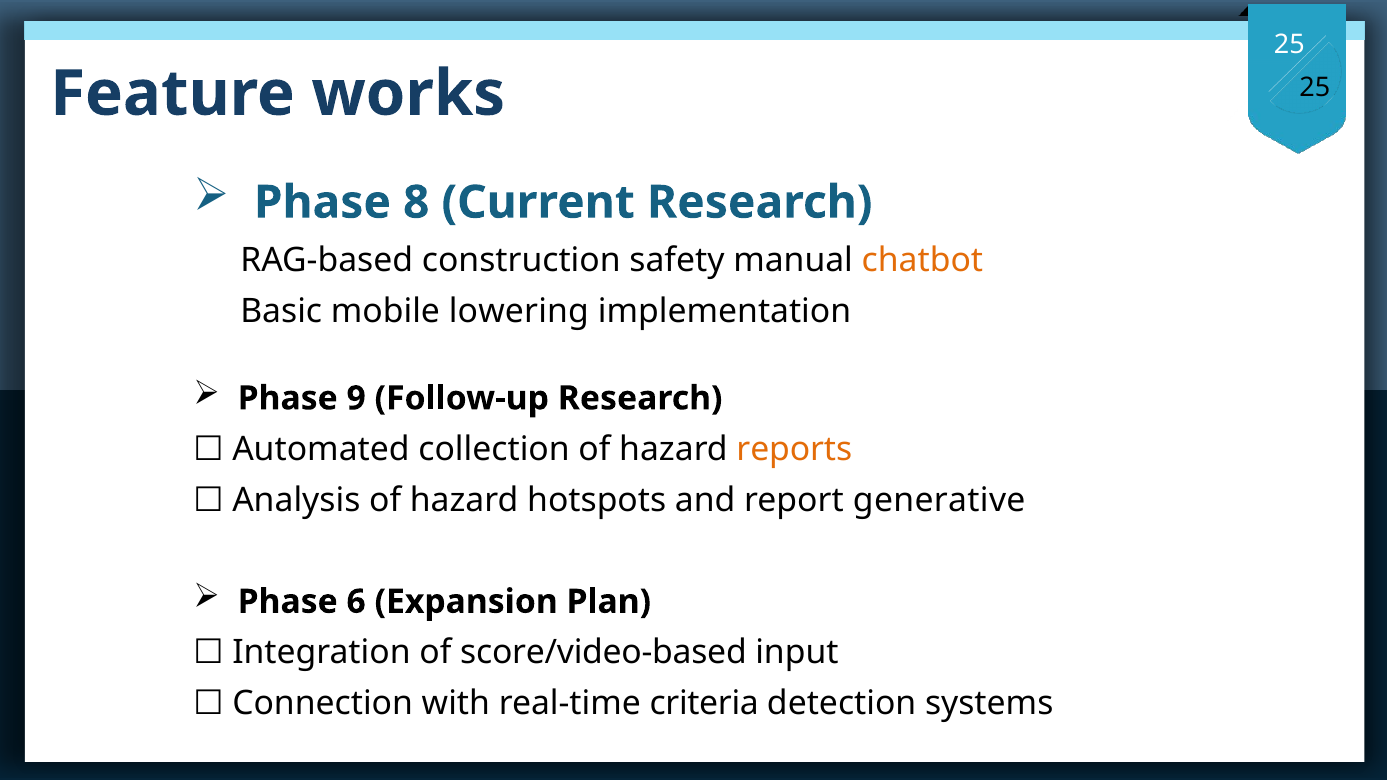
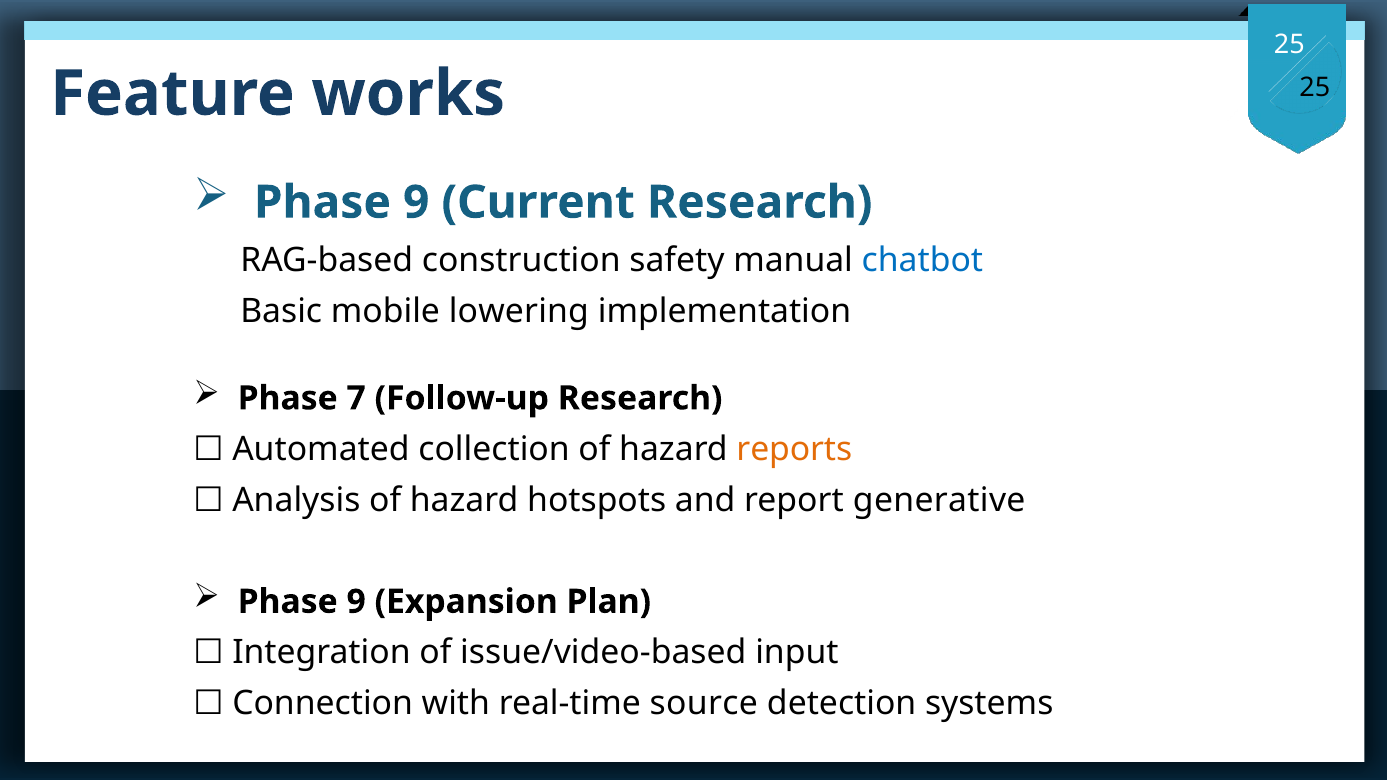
8: 8 -> 9 (416, 203)
chatbot colour: orange -> blue (922, 260)
9: 9 -> 7 (356, 398)
6: 6 -> 9 (356, 602)
score/video-based: score/video-based -> issue/video-based (603, 653)
criteria: criteria -> source (704, 704)
